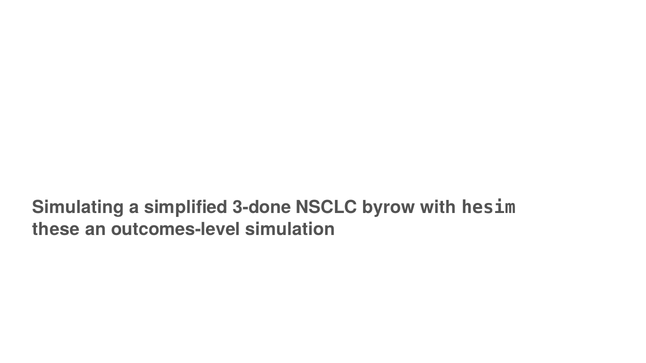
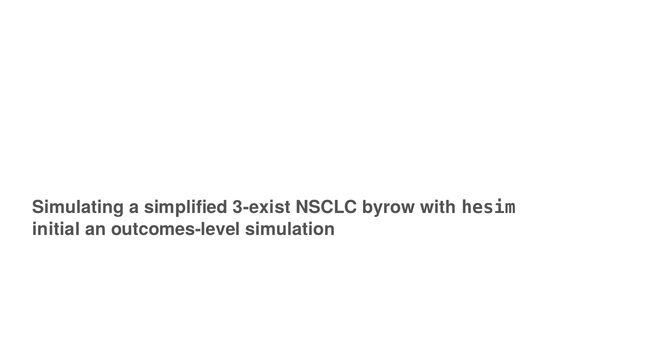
3-done: 3-done -> 3-exist (262, 208)
these: these -> initial (56, 229)
